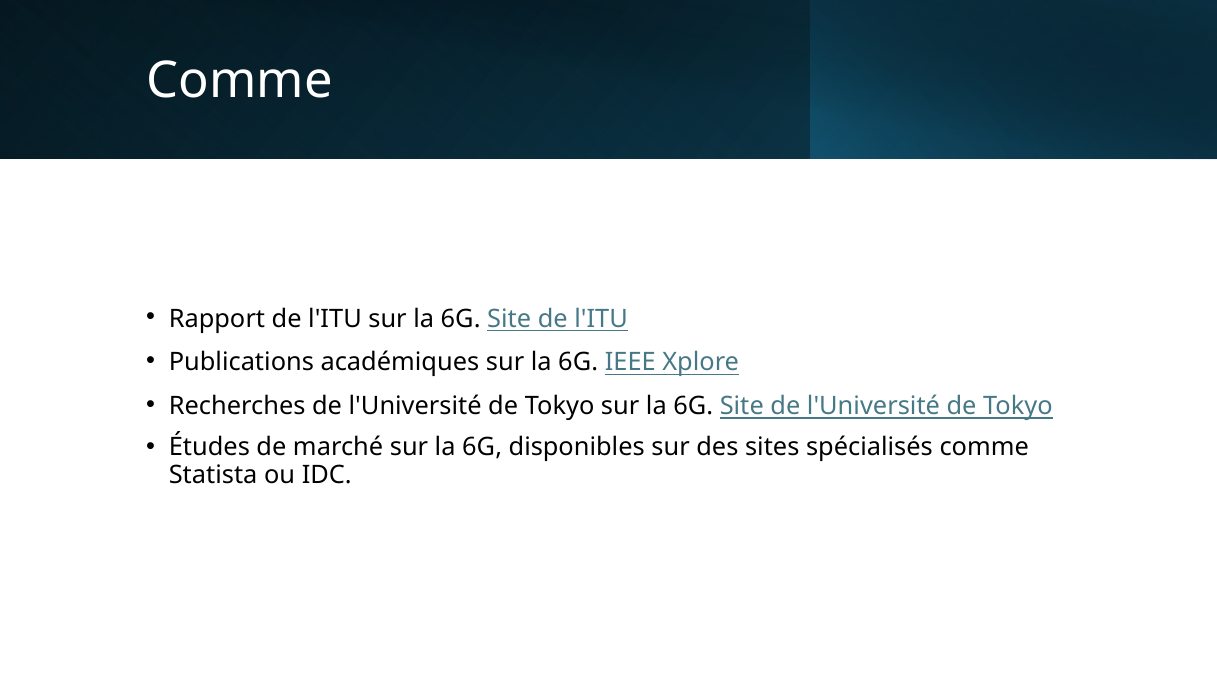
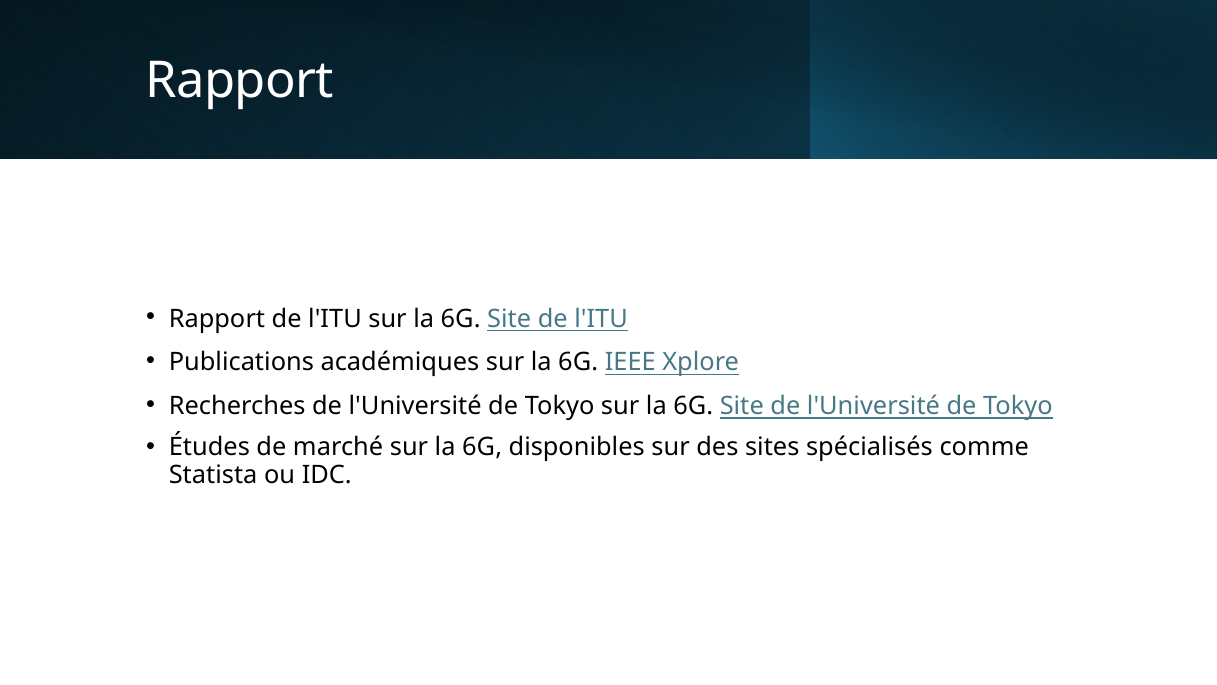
Comme: Comme -> Rapport (240, 81)
